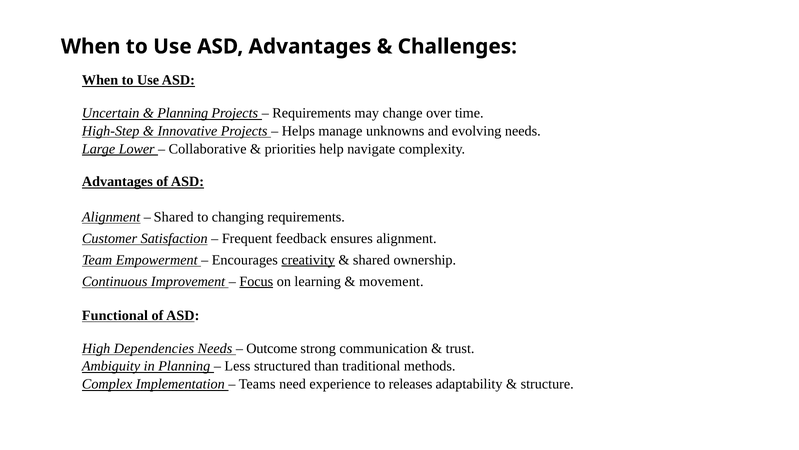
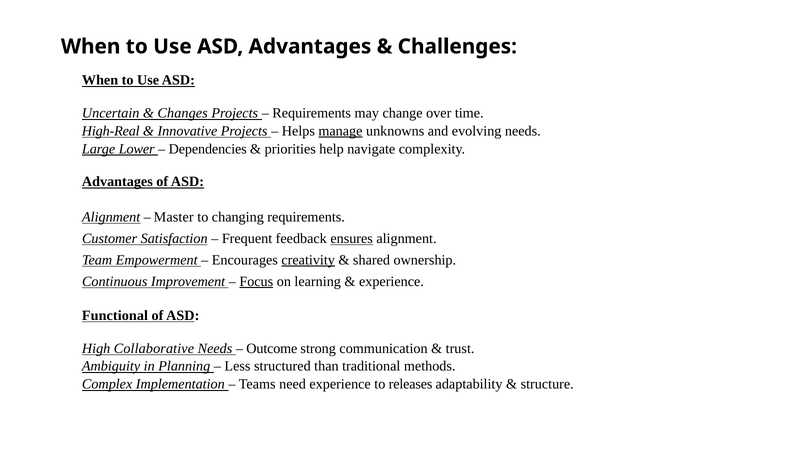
Planning: Planning -> Changes (183, 113)
High-Step: High-Step -> High-Real (111, 131)
manage underline: none -> present (340, 131)
Collaborative: Collaborative -> Dependencies (208, 149)
Shared: Shared -> Master (174, 217)
ensures underline: none -> present (352, 238)
movement: movement -> experience (391, 281)
Dependencies: Dependencies -> Collaborative (154, 348)
